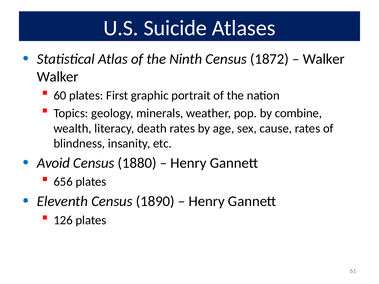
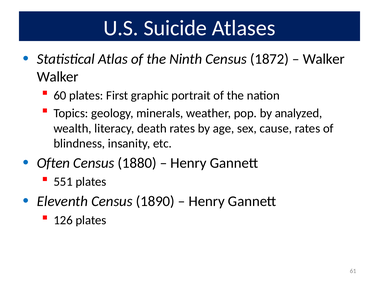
combine: combine -> analyzed (298, 113)
Avoid: Avoid -> Often (53, 163)
656: 656 -> 551 (63, 182)
